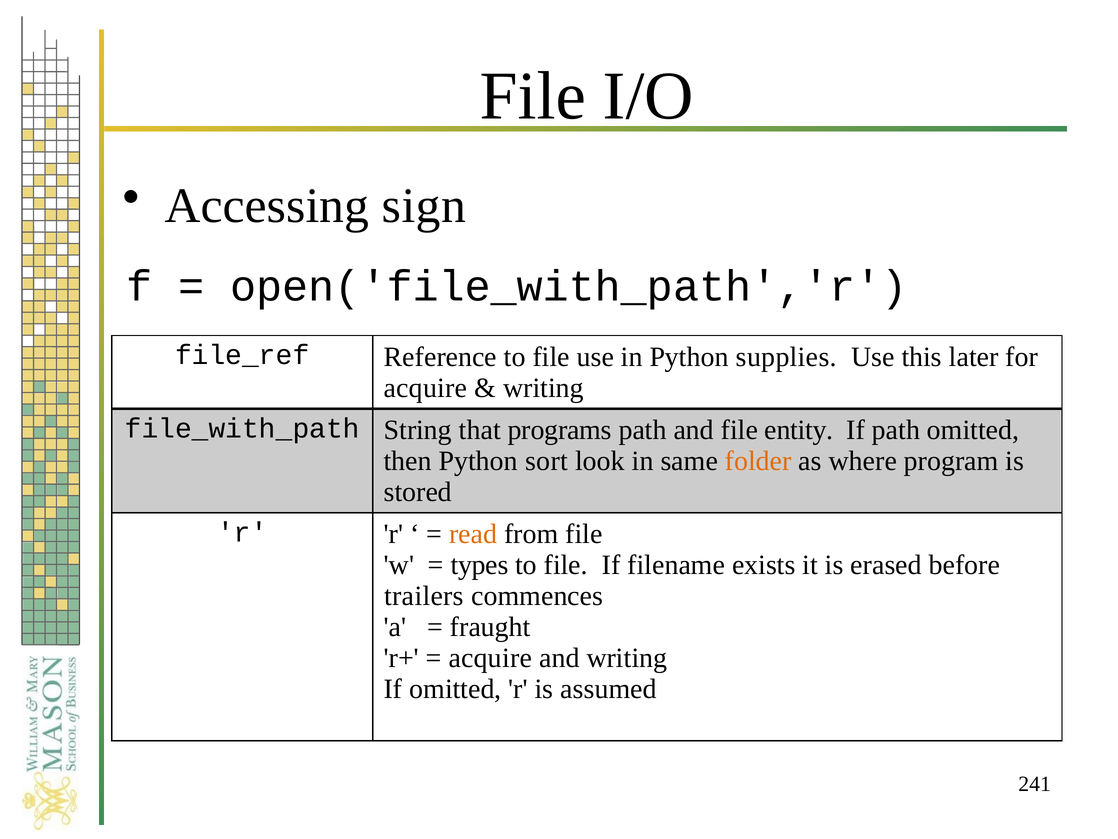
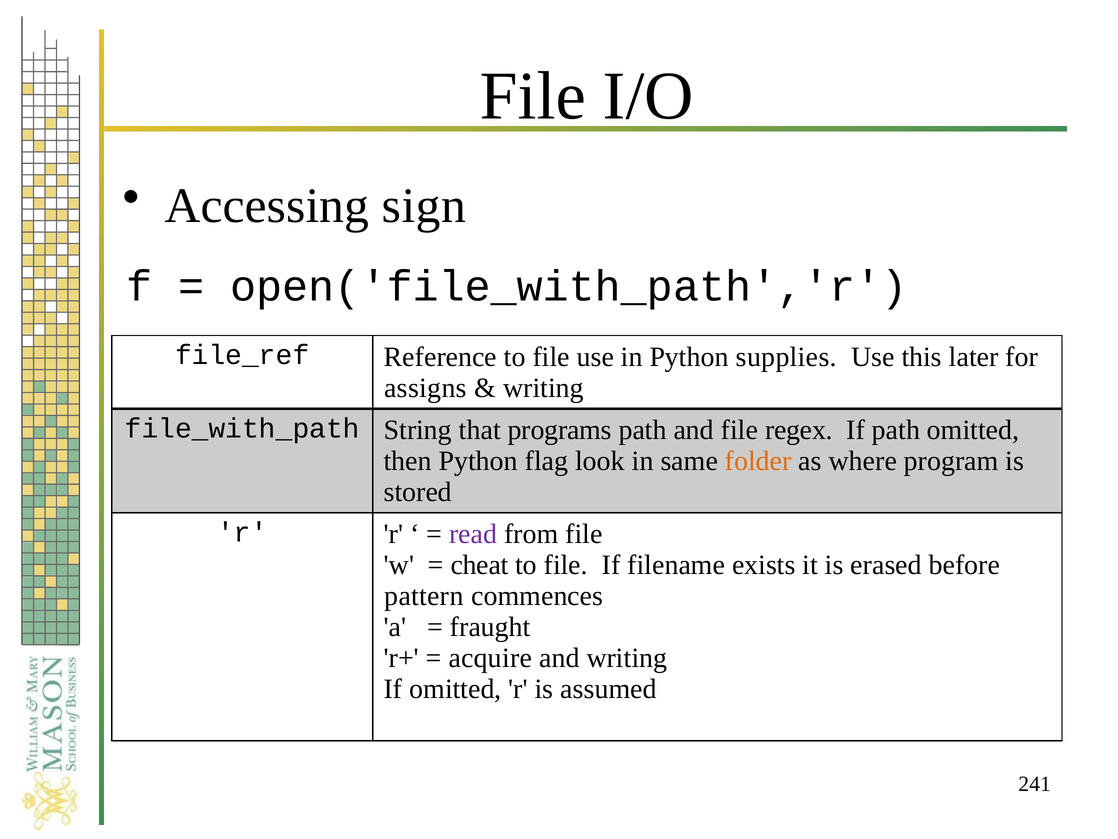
acquire: acquire -> assigns (425, 388)
entity: entity -> regex (799, 430)
sort: sort -> flag (547, 461)
read colour: orange -> purple (473, 534)
types: types -> cheat (480, 565)
trailers: trailers -> pattern (424, 596)
